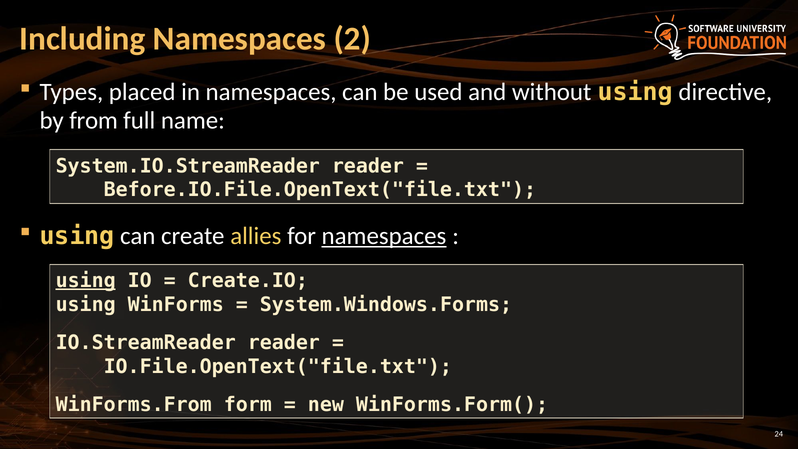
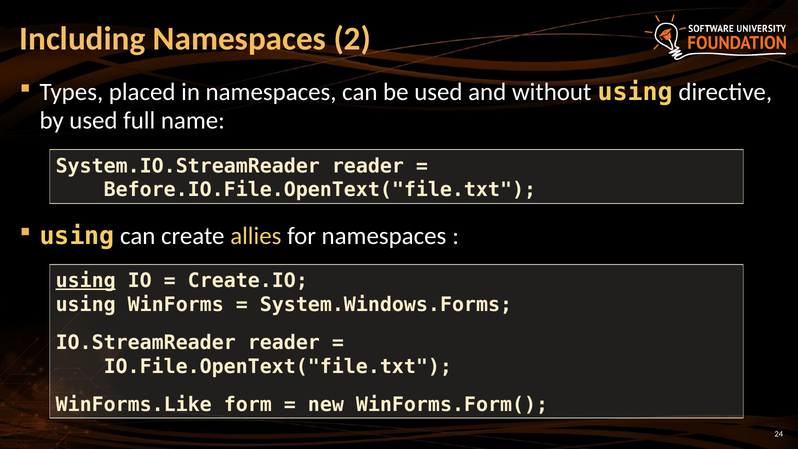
by from: from -> used (93, 121)
namespaces underline: present -> none (384, 236)
WinForms.From: WinForms.From -> WinForms.Like (134, 404)
